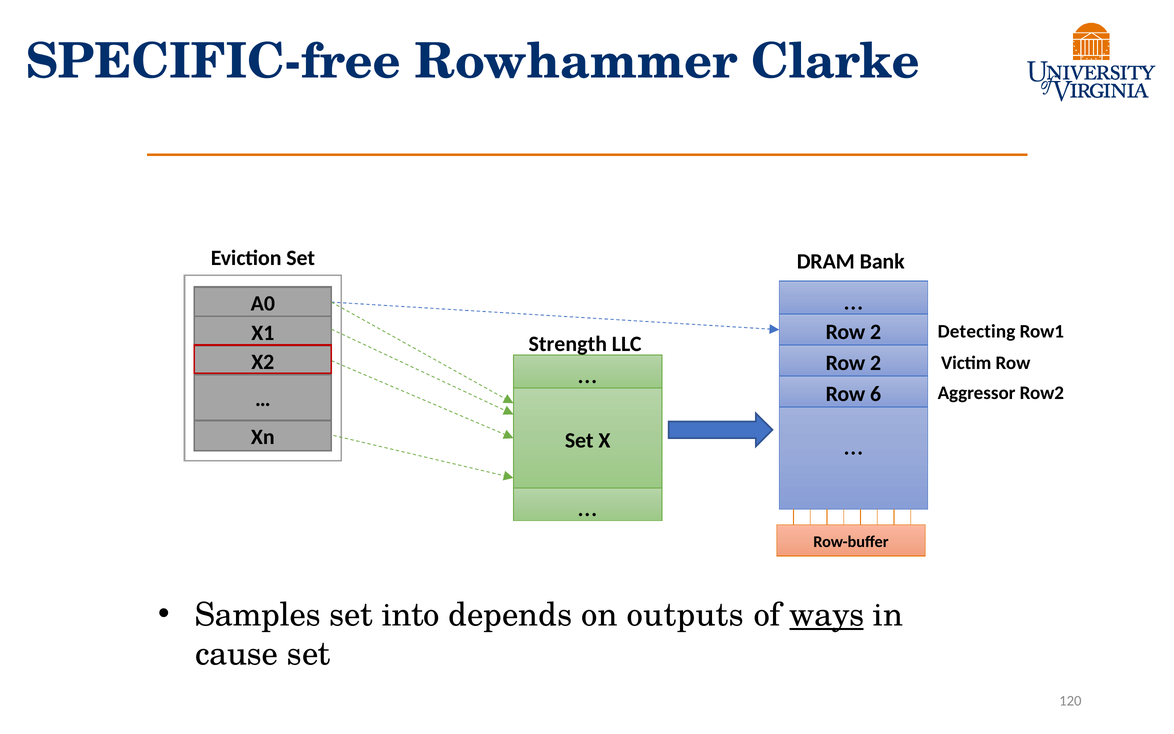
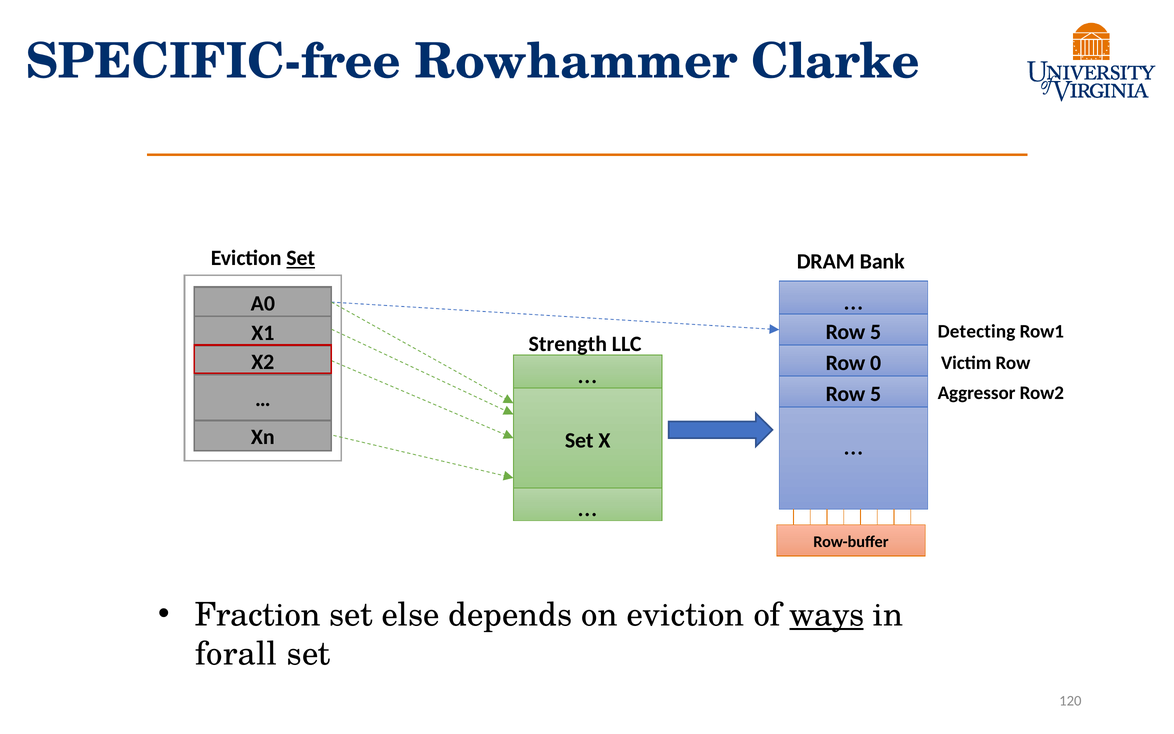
Set underline: none -> present (301, 258)
2: 2 -> 5 (876, 332)
2: 2 -> 0 (876, 363)
6: 6 -> 5 (876, 394)
Samples: Samples -> Fraction (258, 615)
into: into -> else (411, 615)
on outputs: outputs -> eviction (685, 615)
cause: cause -> forall (236, 654)
